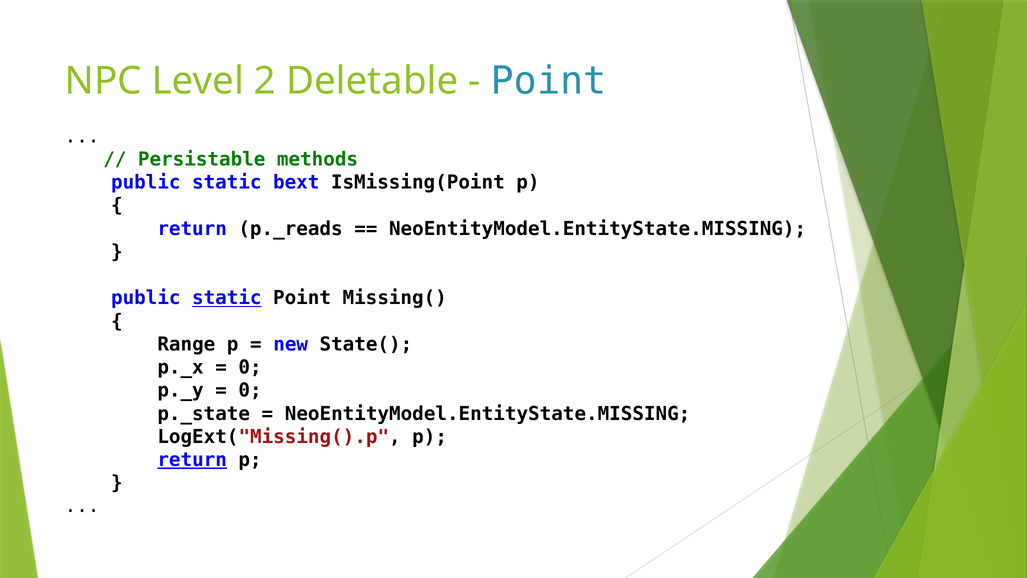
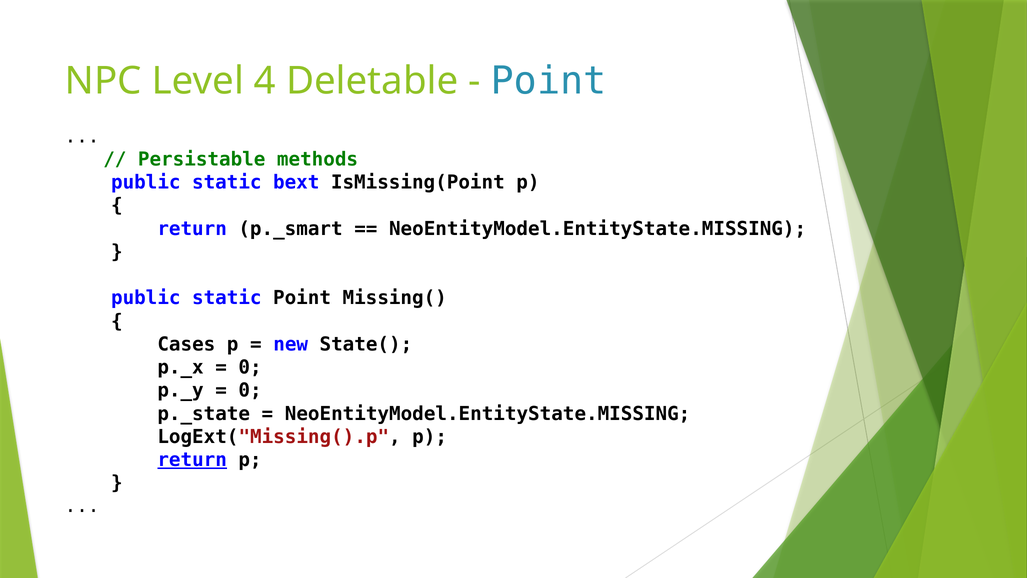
2: 2 -> 4 (265, 81)
p._reads: p._reads -> p._smart (291, 229)
static underline: present -> none (227, 298)
Range: Range -> Cases (186, 344)
